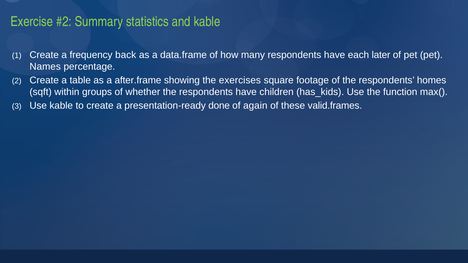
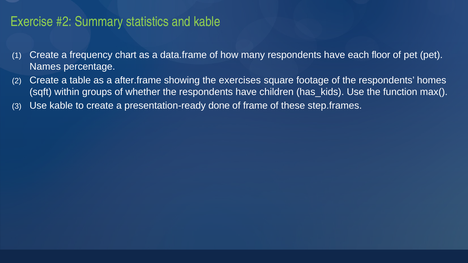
back: back -> chart (126, 55)
later: later -> floor (381, 55)
again: again -> frame (255, 106)
valid.frames: valid.frames -> step.frames (335, 106)
